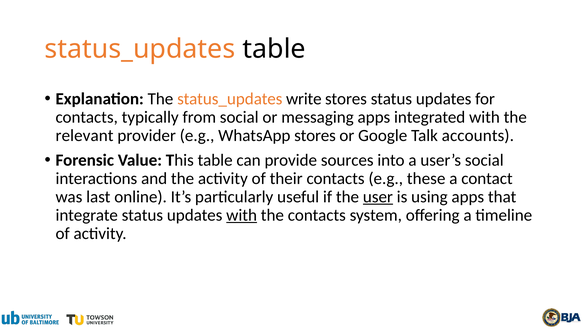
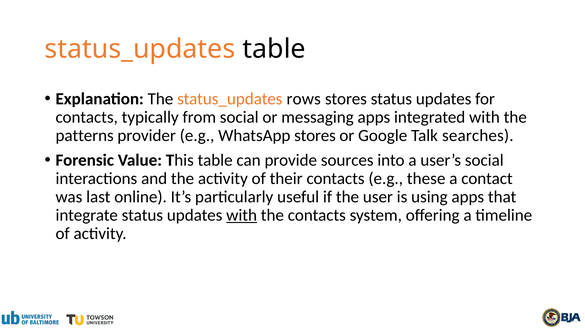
write: write -> rows (304, 99)
relevant: relevant -> patterns (85, 136)
accounts: accounts -> searches (478, 136)
user underline: present -> none (378, 197)
